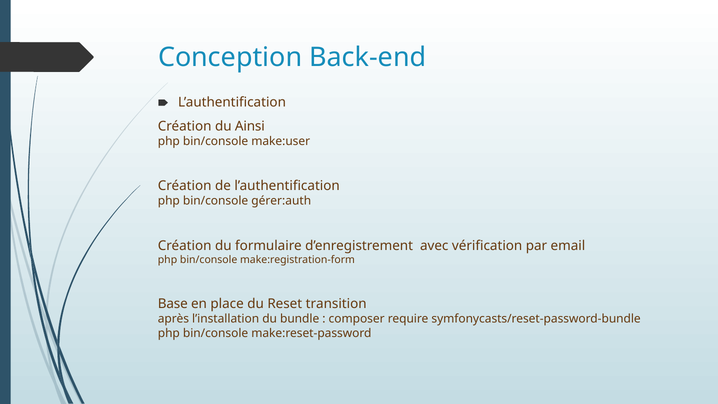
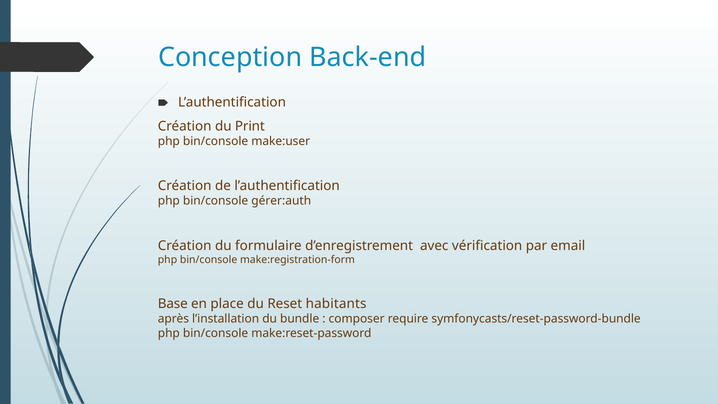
Ainsi: Ainsi -> Print (250, 126)
transition: transition -> habitants (336, 304)
